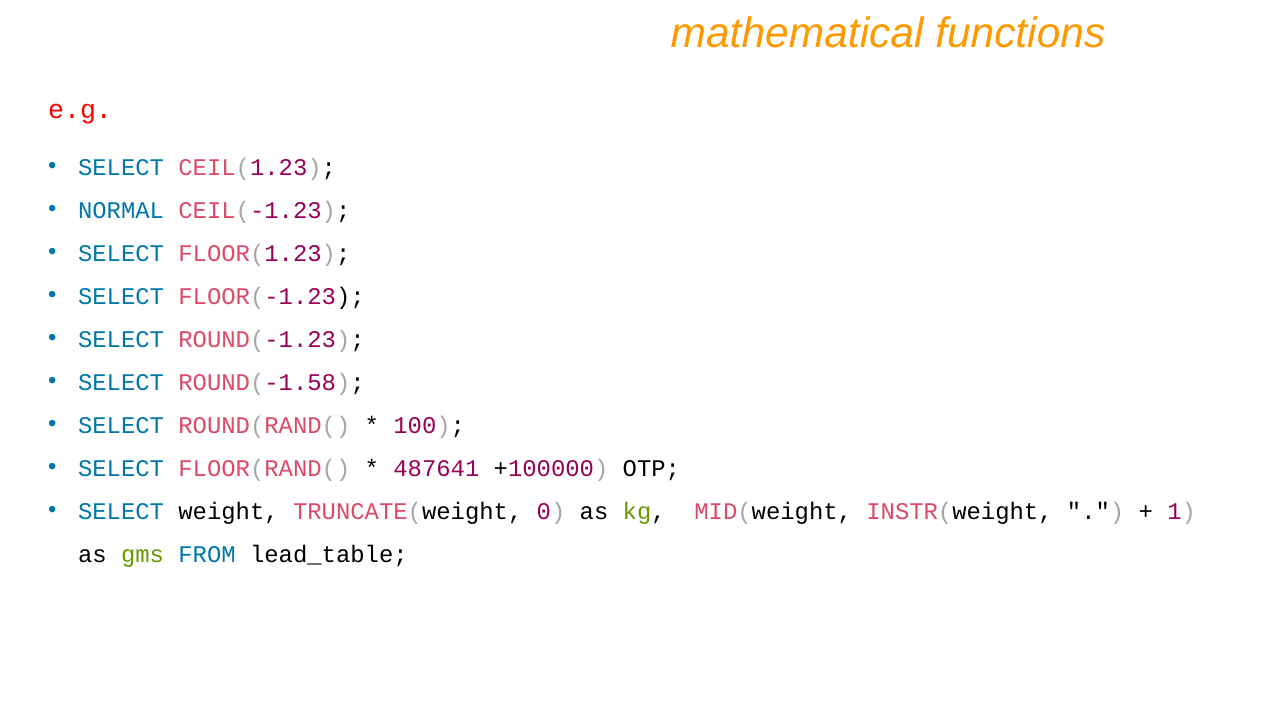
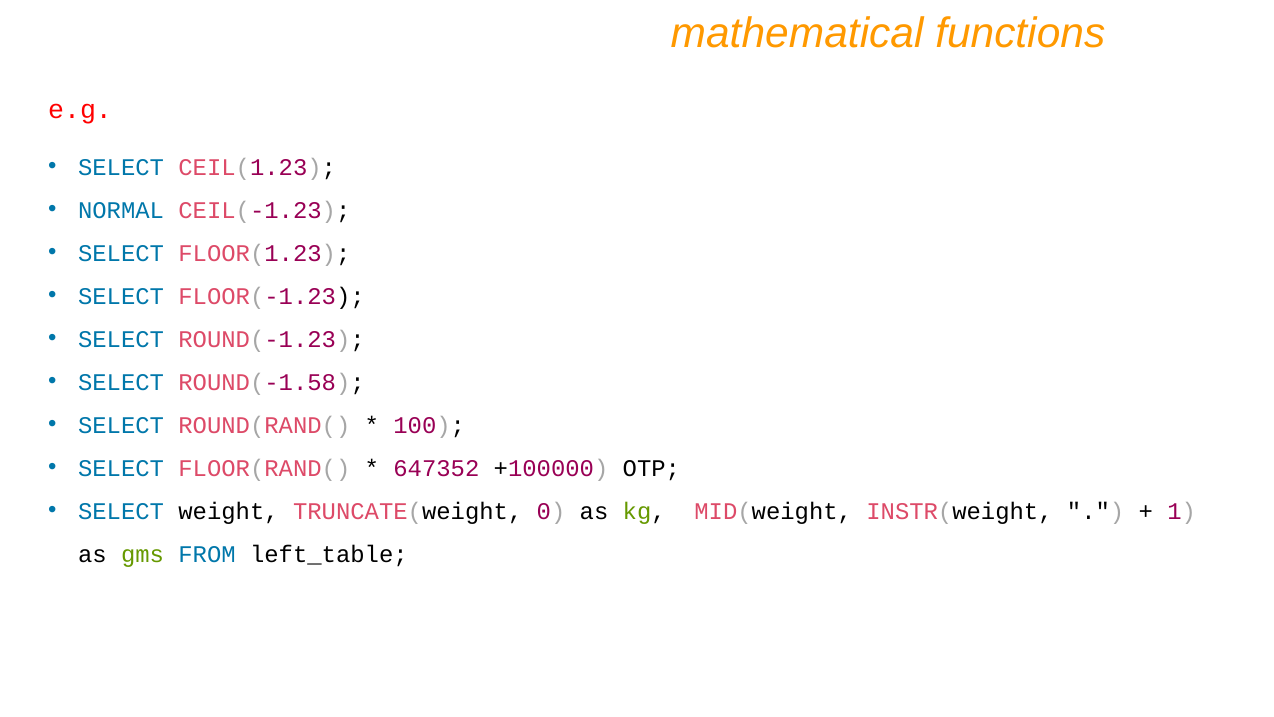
487641: 487641 -> 647352 (436, 468)
lead_table: lead_table -> left_table (329, 554)
